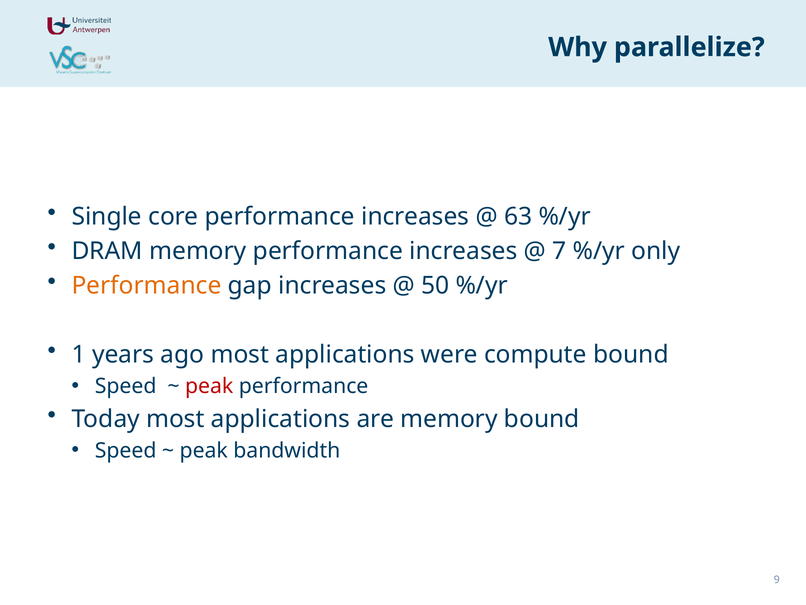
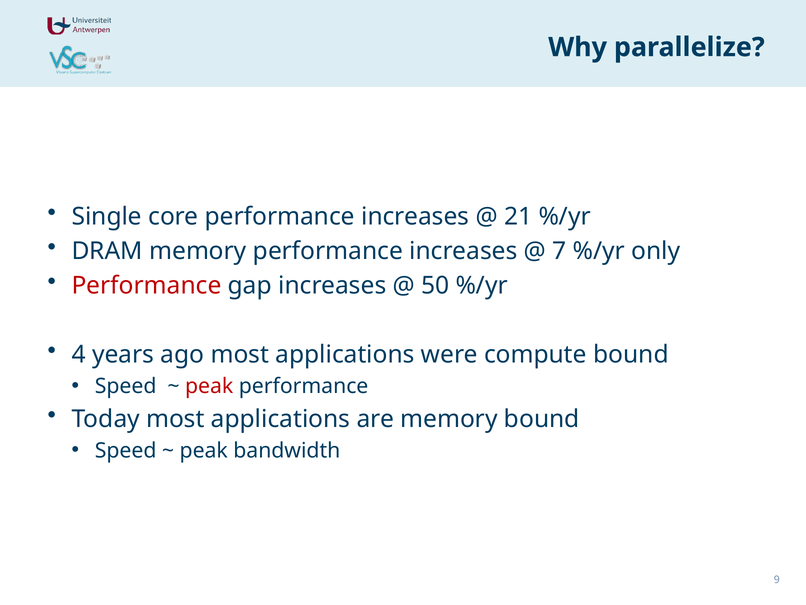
63: 63 -> 21 (518, 217)
Performance colour: orange -> red (147, 286)
1: 1 -> 4 (79, 354)
